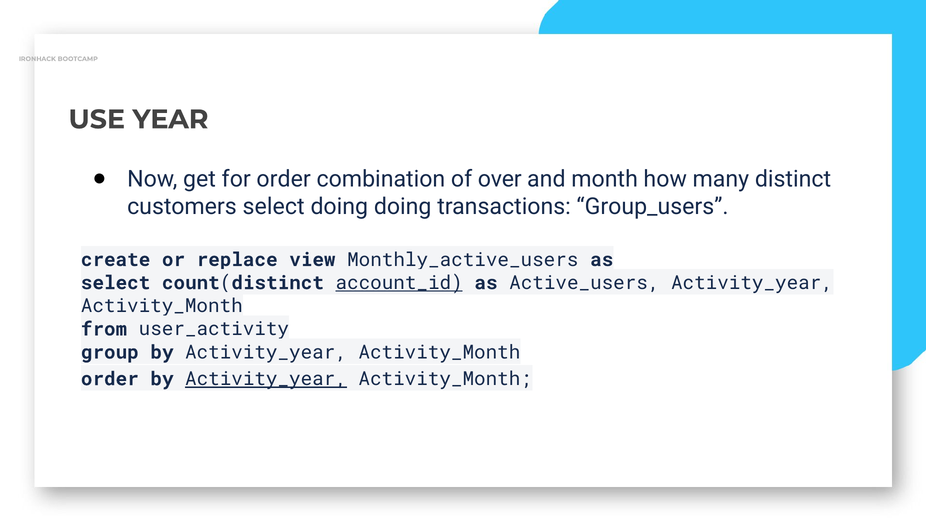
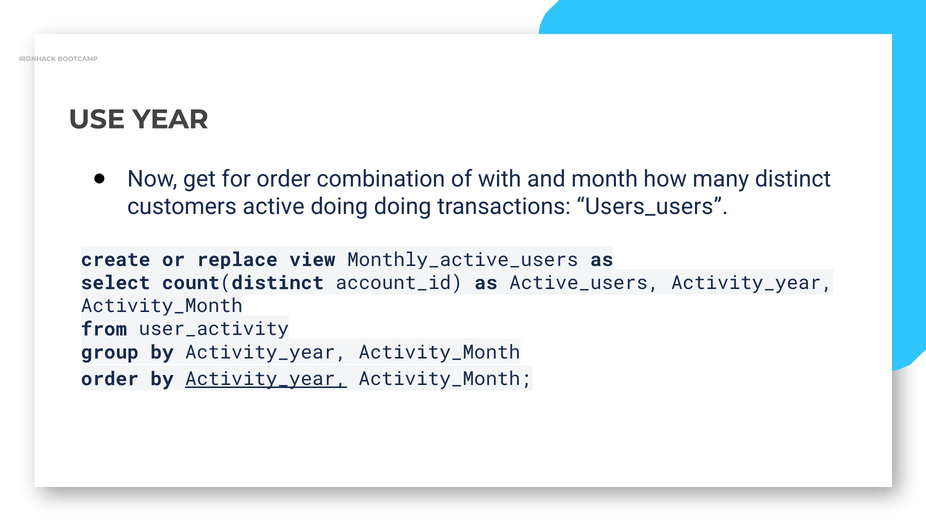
over: over -> with (500, 179)
customers select: select -> active (274, 207)
Group_users: Group_users -> Users_users (652, 207)
account_id underline: present -> none (399, 283)
